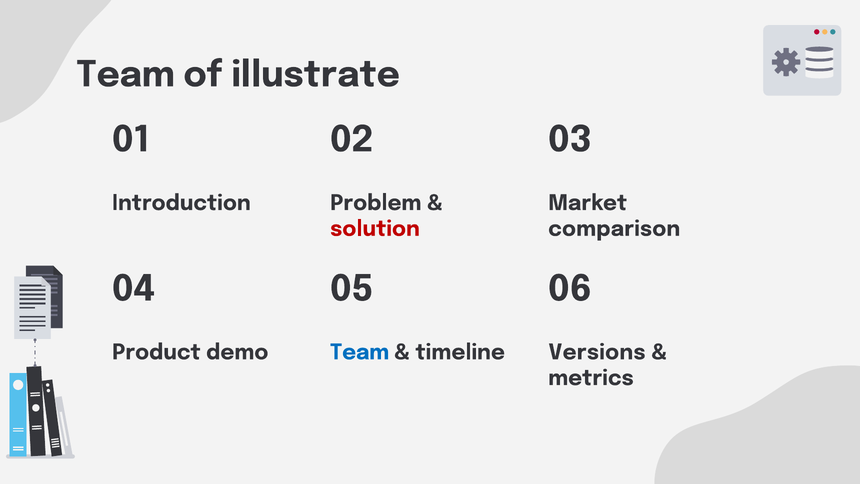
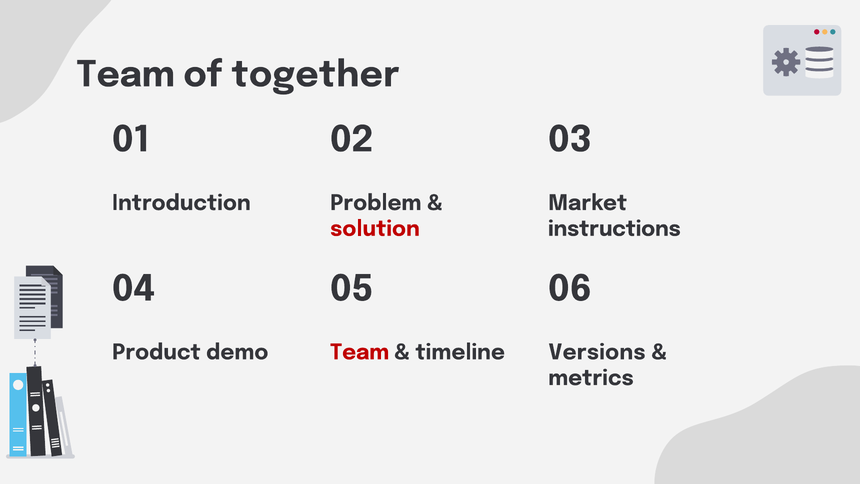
illustrate: illustrate -> together (316, 74)
comparison: comparison -> instructions (614, 229)
Team colour: blue -> red (360, 352)
